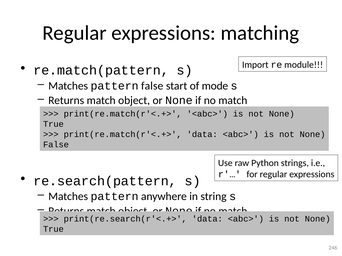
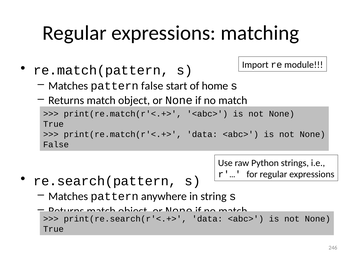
mode: mode -> home (215, 86)
